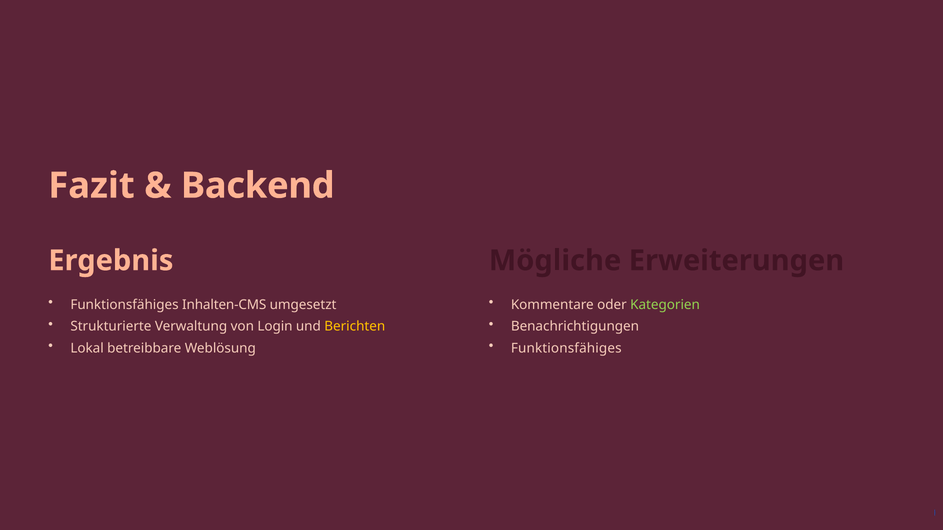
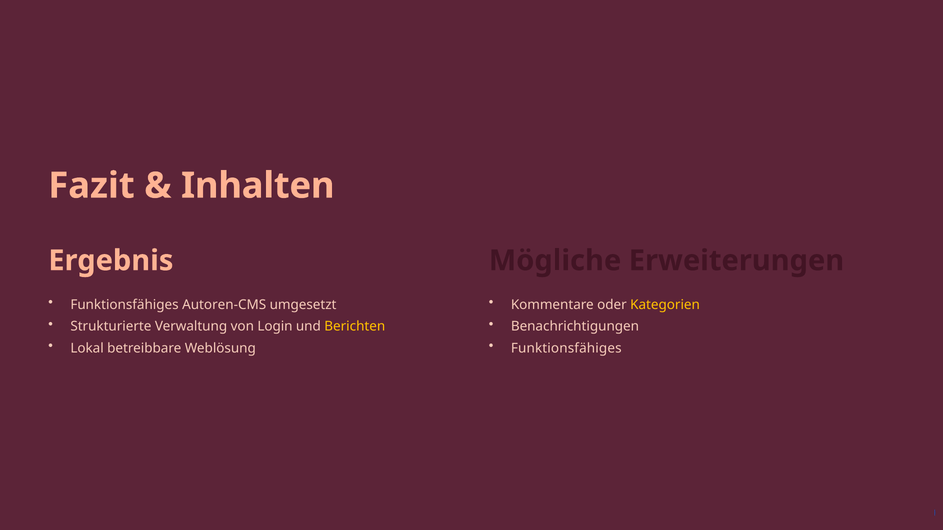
Backend: Backend -> Inhalten (258, 186)
Inhalten-CMS: Inhalten-CMS -> Autoren-CMS (224, 305)
Kategorien colour: light green -> yellow (665, 305)
